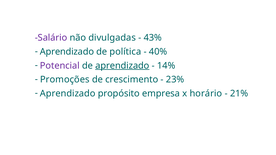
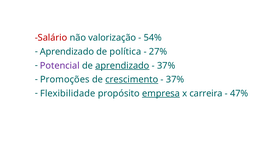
Salário colour: purple -> red (51, 38)
divulgadas: divulgadas -> valorização (112, 38)
43%: 43% -> 54% (153, 38)
40%: 40% -> 27% (158, 52)
14%: 14% -> 37% (166, 66)
crescimento underline: none -> present (132, 80)
23%: 23% -> 37% (175, 80)
Aprendizado: Aprendizado -> Flexibilidade (68, 94)
empresa underline: none -> present (161, 94)
horário: horário -> carreira (206, 94)
21%: 21% -> 47% (239, 94)
